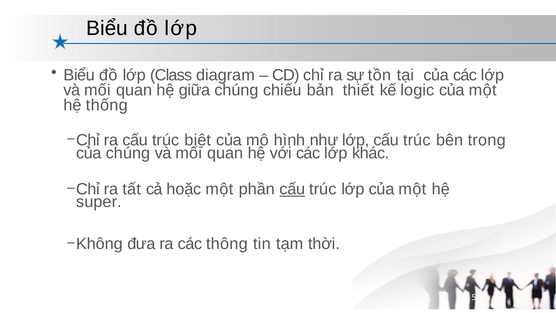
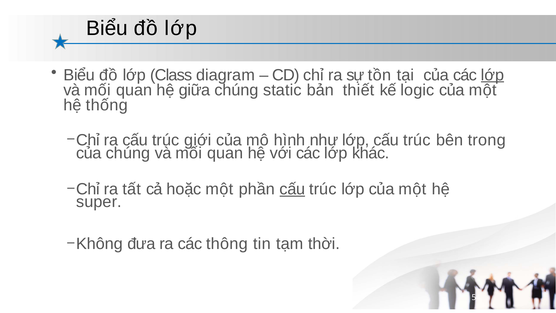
lớp underline: none -> present (492, 75)
chiếu: chiếu -> static (282, 90)
biệt: biệt -> giới (198, 140)
